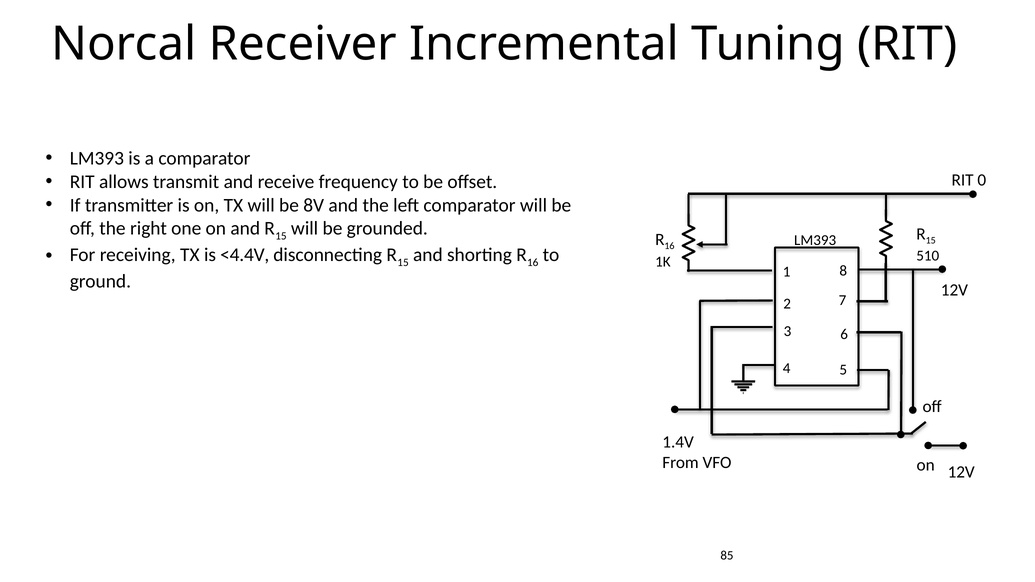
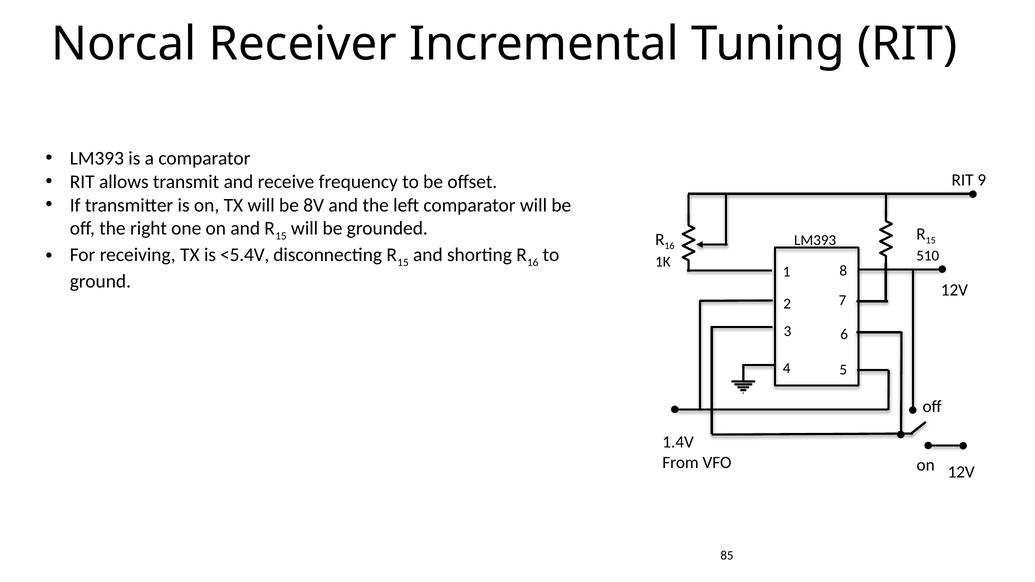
0: 0 -> 9 (982, 180)
<4.4V: <4.4V -> <5.4V (245, 255)
